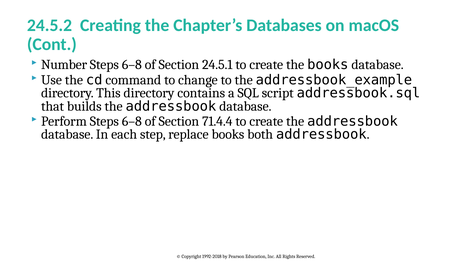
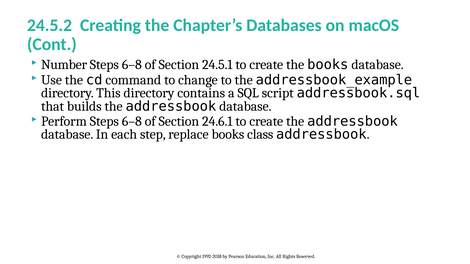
71.4.4: 71.4.4 -> 24.6.1 (217, 121)
both: both -> class (260, 135)
